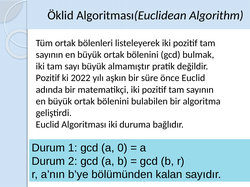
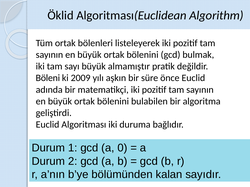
Pozitif: Pozitif -> Böleni (48, 78)
2022: 2022 -> 2009 (81, 78)
